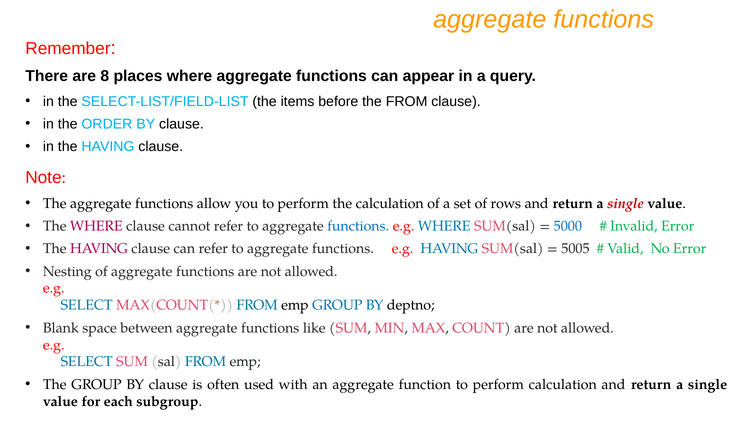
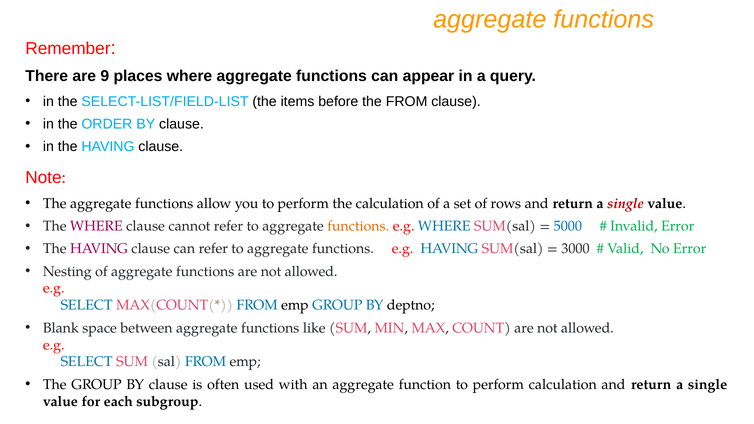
8: 8 -> 9 (105, 76)
functions colour: blue -> orange (358, 226)
5005: 5005 -> 3000 (575, 249)
